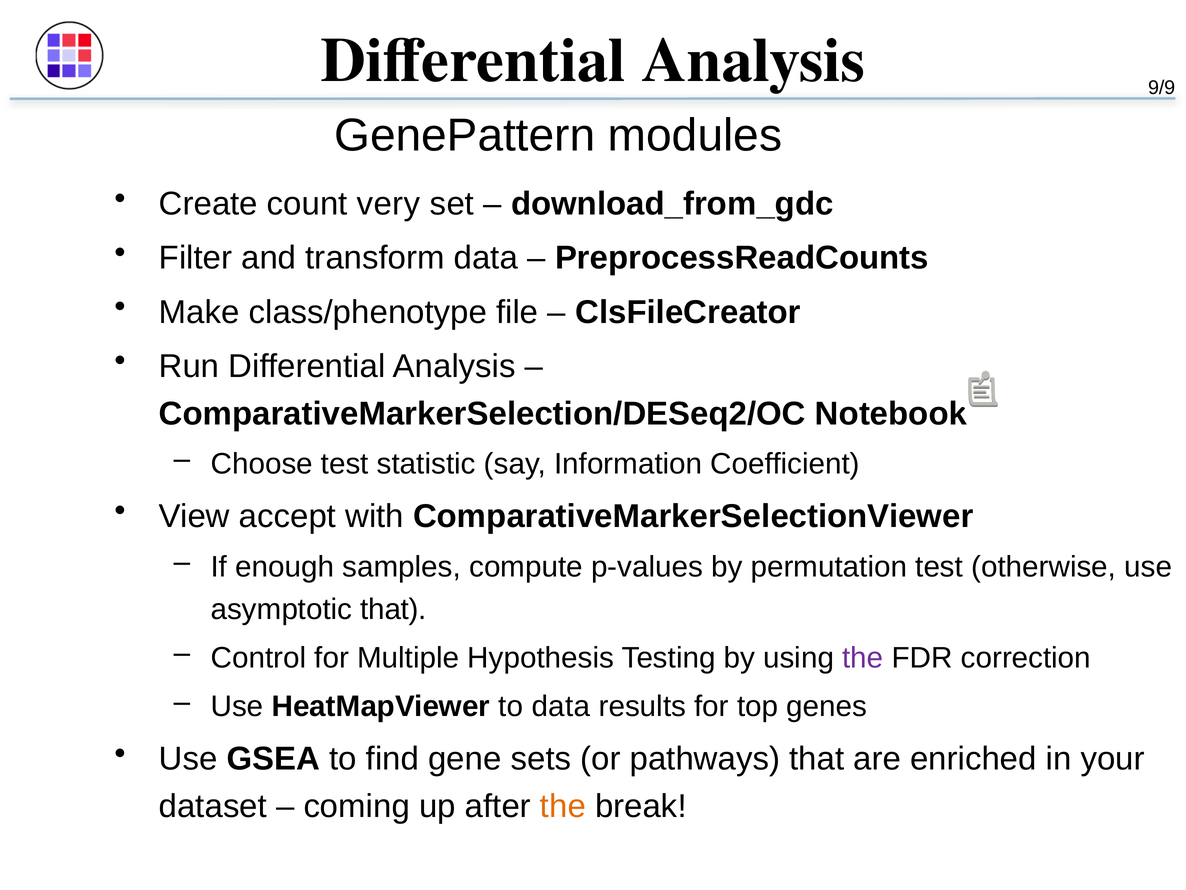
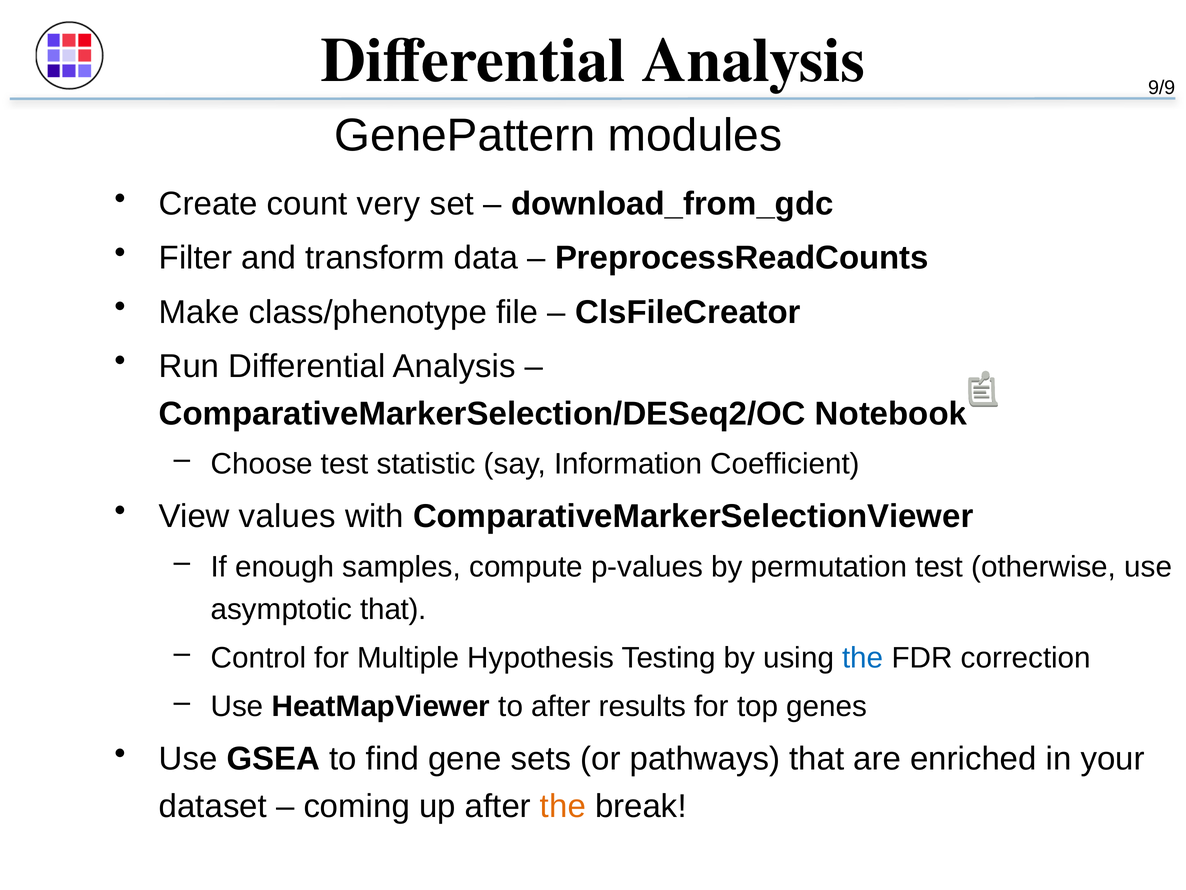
accept: accept -> values (287, 516)
the colour: purple -> blue (863, 658)
to data: data -> after (561, 706)
